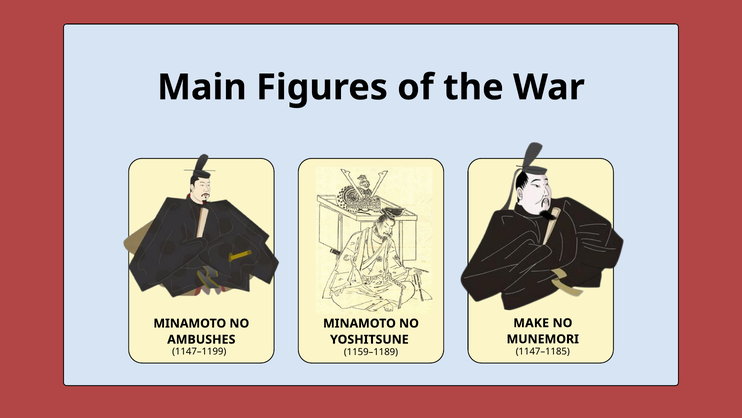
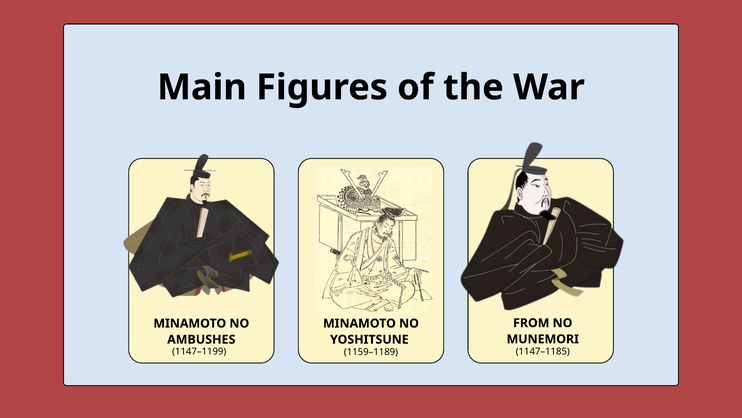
MAKE: MAKE -> FROM (531, 323)
